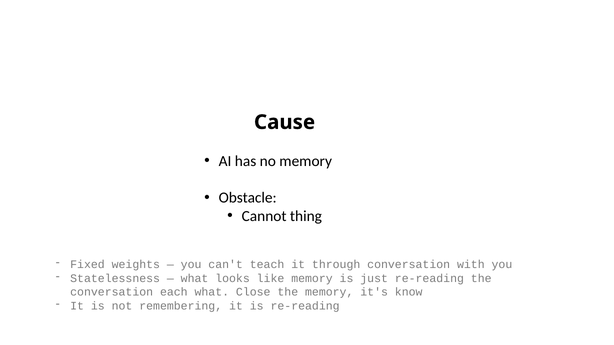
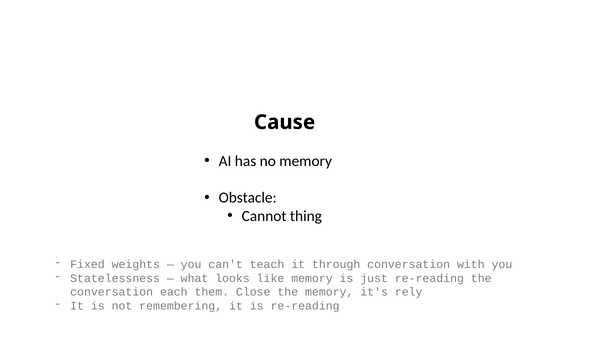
each what: what -> them (212, 292)
know: know -> rely (409, 292)
